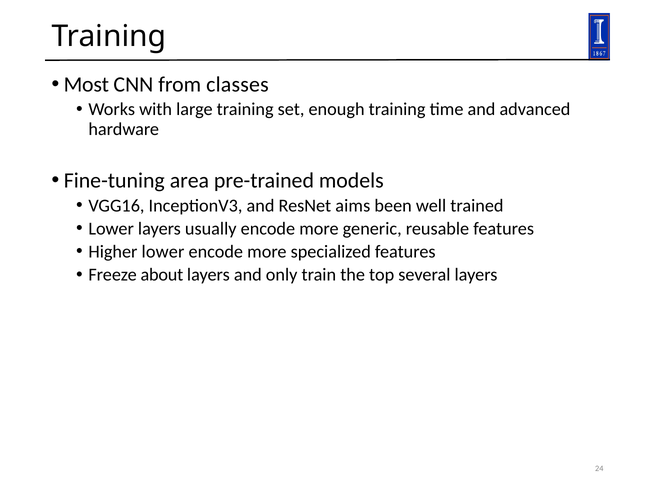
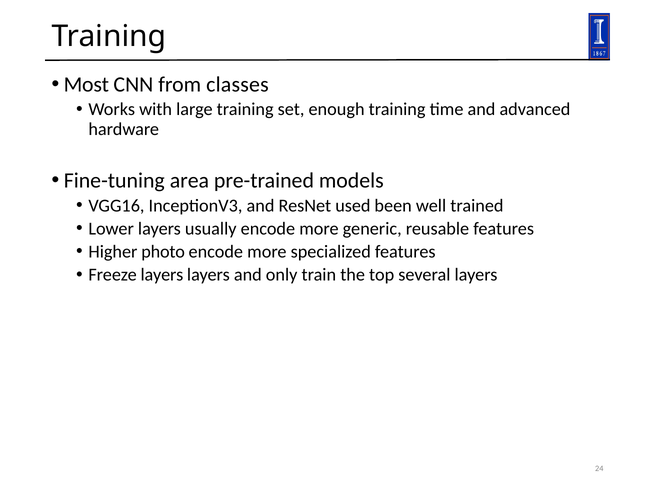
aims: aims -> used (353, 206)
Higher lower: lower -> photo (163, 252)
Freeze about: about -> layers (162, 275)
